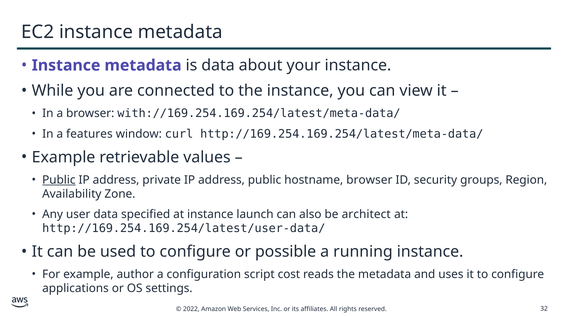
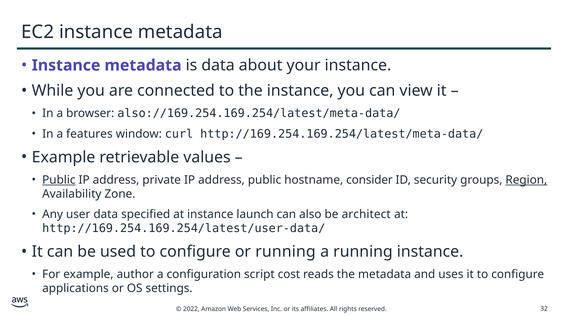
with://169.254.169.254/latest/meta-data/: with://169.254.169.254/latest/meta-data/ -> also://169.254.169.254/latest/meta-data/ (259, 114)
hostname browser: browser -> consider (369, 180)
Region underline: none -> present (526, 180)
or possible: possible -> running (285, 252)
